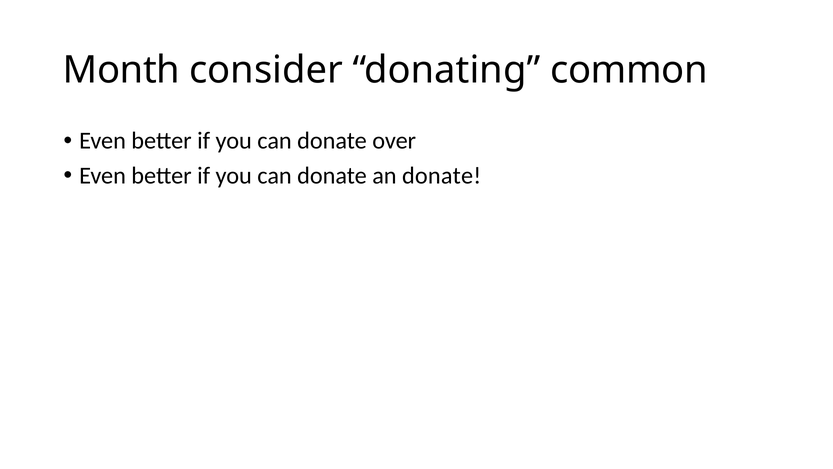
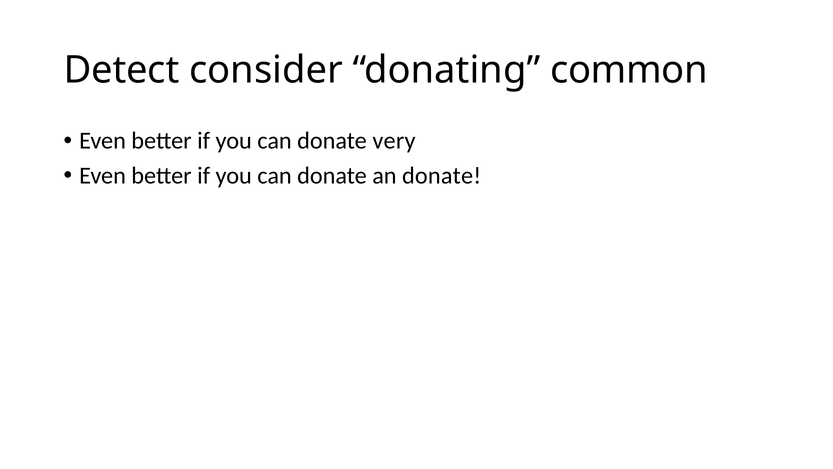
Month: Month -> Detect (121, 70)
over: over -> very (394, 141)
